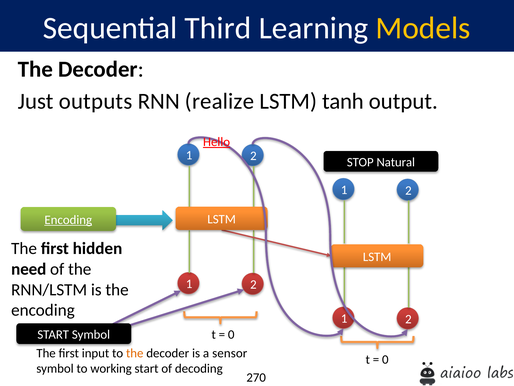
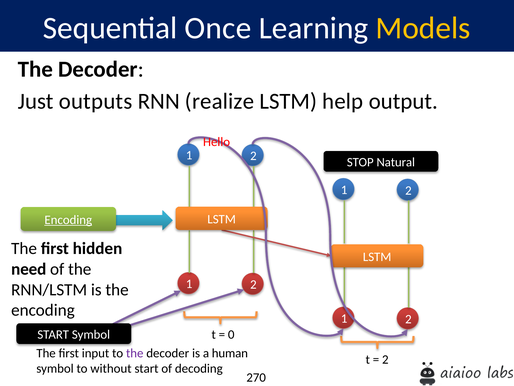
Third: Third -> Once (218, 28)
tanh: tanh -> help (343, 101)
Hello underline: present -> none (217, 142)
the colour: orange -> purple (135, 353)
sensor: sensor -> human (230, 353)
0: 0 -> 2 (385, 359)
working: working -> without (111, 368)
